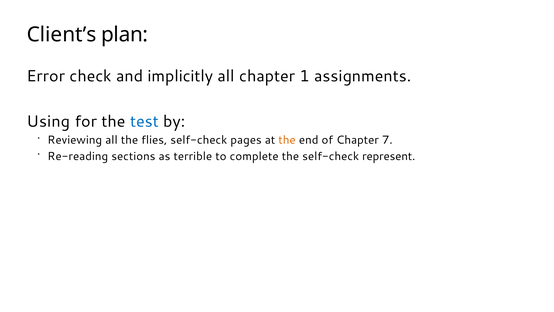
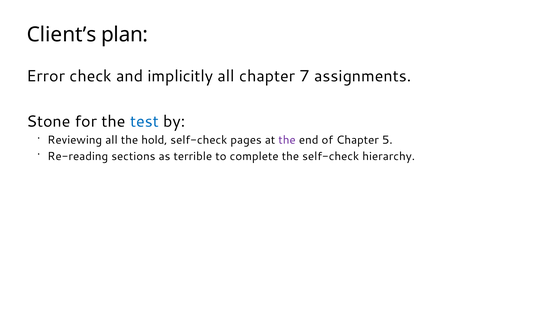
1: 1 -> 7 (305, 76)
Using: Using -> Stone (48, 121)
flies: flies -> hold (154, 140)
the colour: orange -> purple (287, 140)
7: 7 -> 5 (387, 140)
represent: represent -> hierarchy (389, 156)
